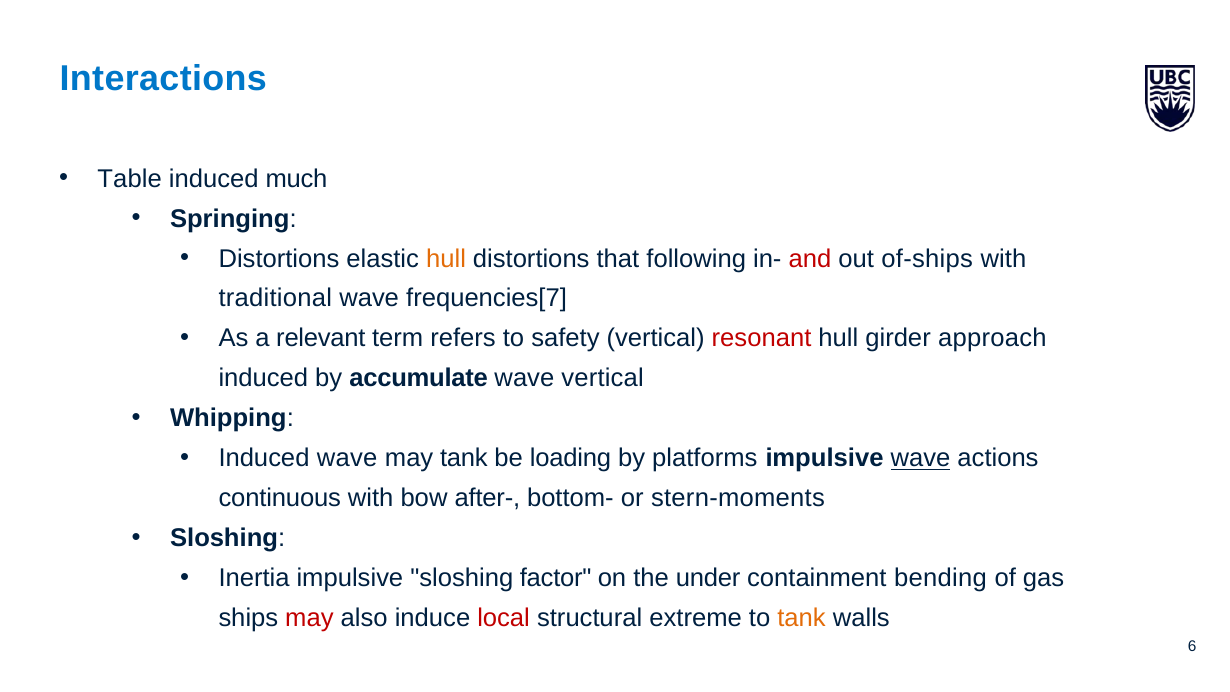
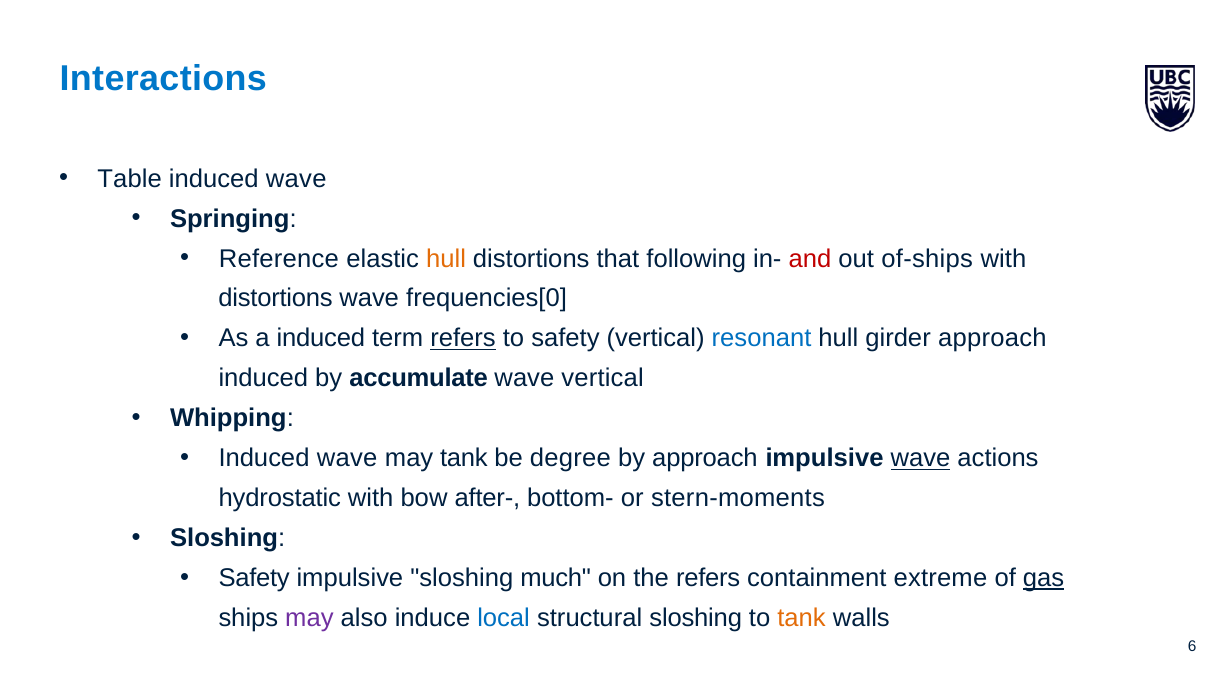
much: much -> wave (296, 179)
Distortions: Distortions -> Reference (279, 259)
traditional: traditional -> distortions (276, 298)
frequencies[7: frequencies[7 -> frequencies[0 (487, 298)
a relevant: relevant -> induced (321, 338)
refers underline: none -> present (463, 338)
resonant colour: red -> blue (762, 338)
loading: loading -> degree (570, 458)
by platforms: platforms -> approach (705, 458)
continuous: continuous -> hydrostatic (280, 498)
Inertia: Inertia -> Safety (254, 578)
factor: factor -> much (556, 578)
the under: under -> refers (708, 578)
bending: bending -> extreme (940, 578)
gas underline: none -> present (1044, 578)
may colour: red -> purple (309, 618)
local colour: red -> blue (504, 618)
structural extreme: extreme -> sloshing (696, 618)
